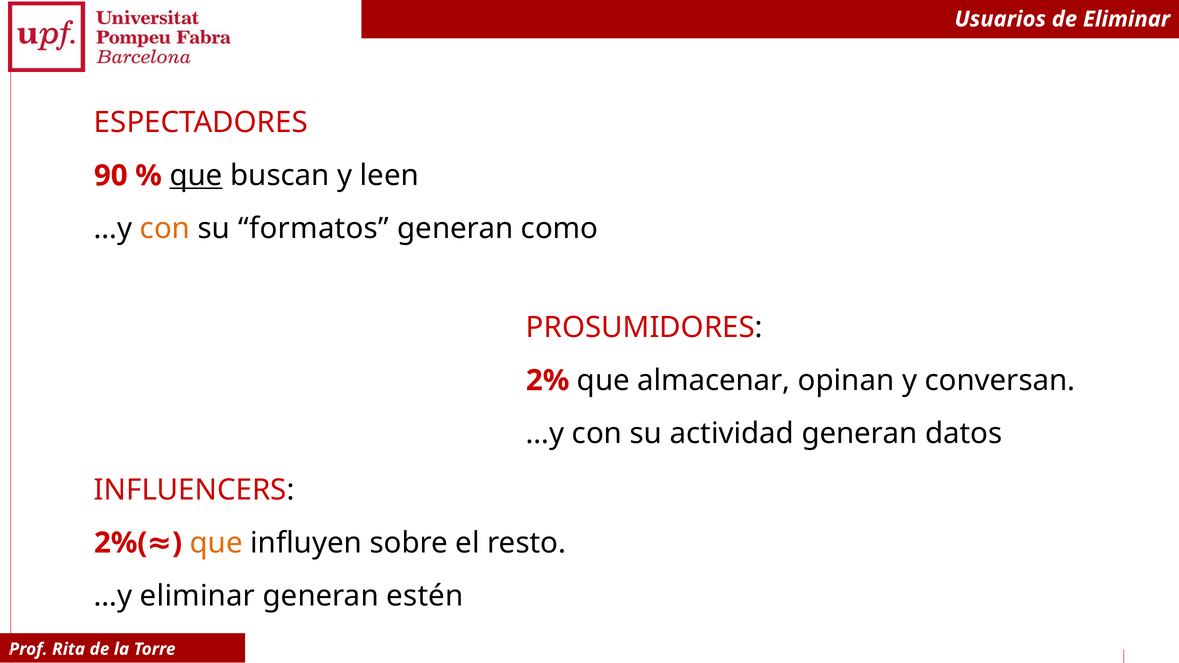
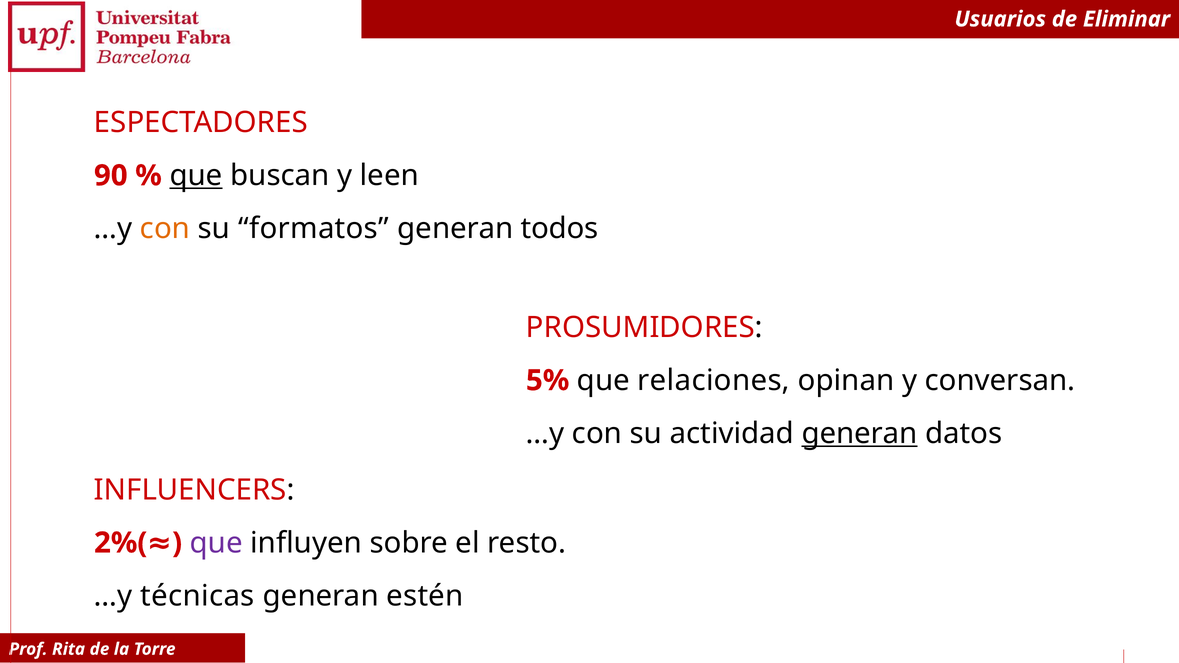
como: como -> todos (560, 229)
2%: 2% -> 5% (548, 381)
almacenar: almacenar -> relaciones (714, 381)
generan underline: none -> present (860, 434)
que colour: orange -> purple (216, 543)
…y eliminar: eliminar -> técnicas (197, 596)
